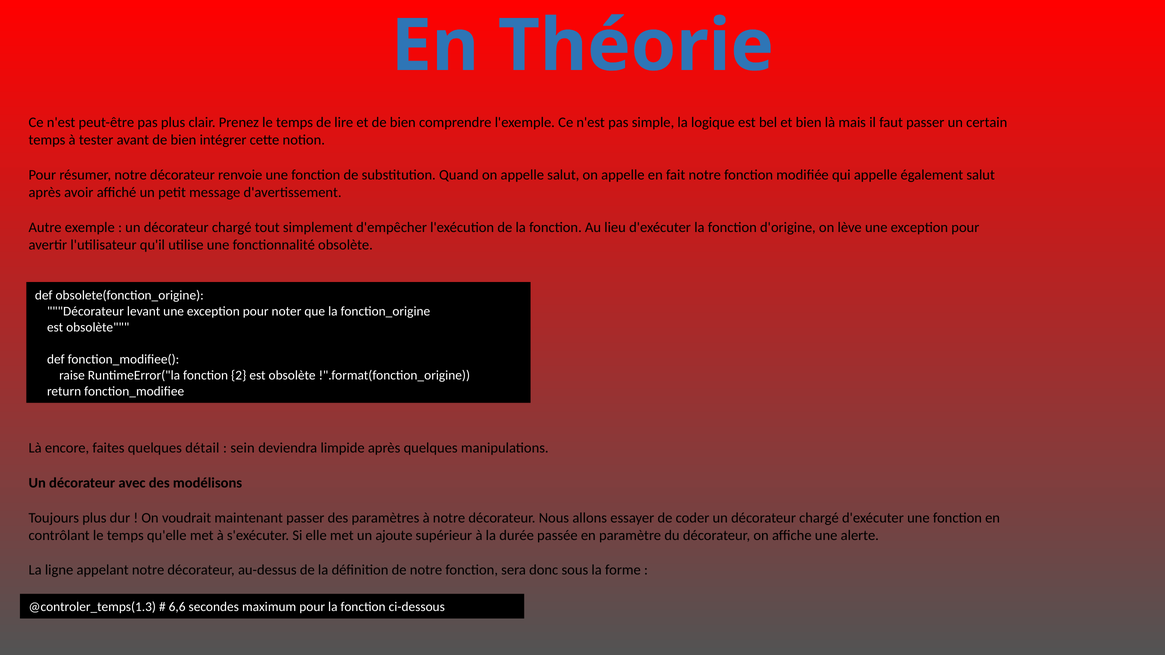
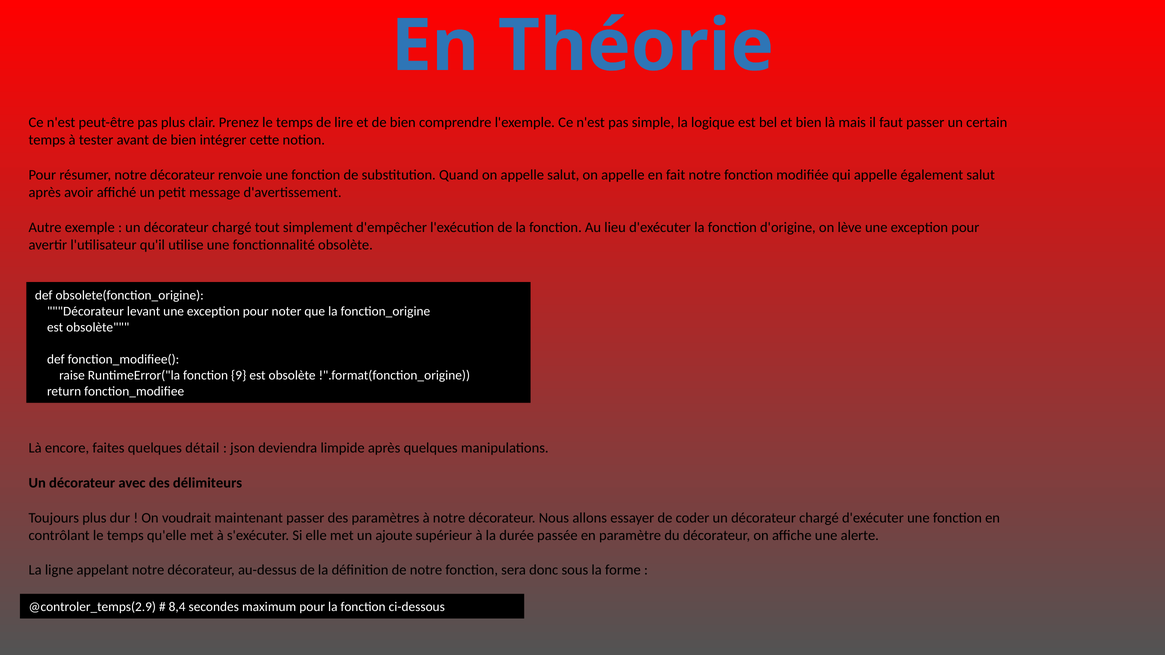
2: 2 -> 9 (239, 376)
sein: sein -> json (243, 448)
modélisons: modélisons -> délimiteurs (208, 483)
@controler_temps(1.3: @controler_temps(1.3 -> @controler_temps(2.9 (92, 607)
6,6: 6,6 -> 8,4 (177, 607)
